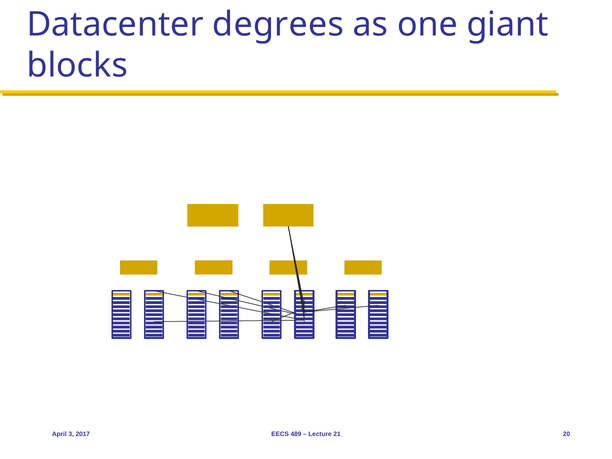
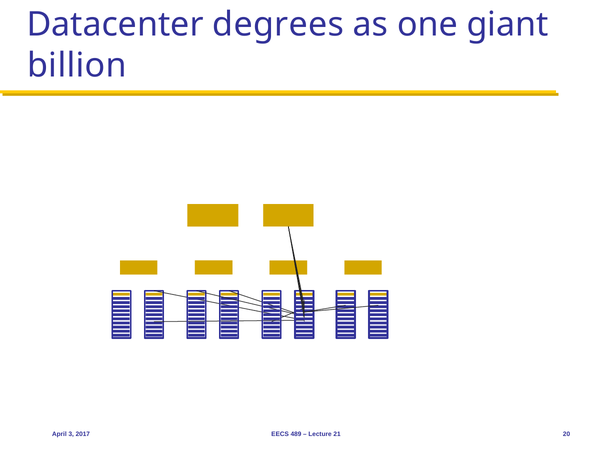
blocks: blocks -> billion (77, 66)
